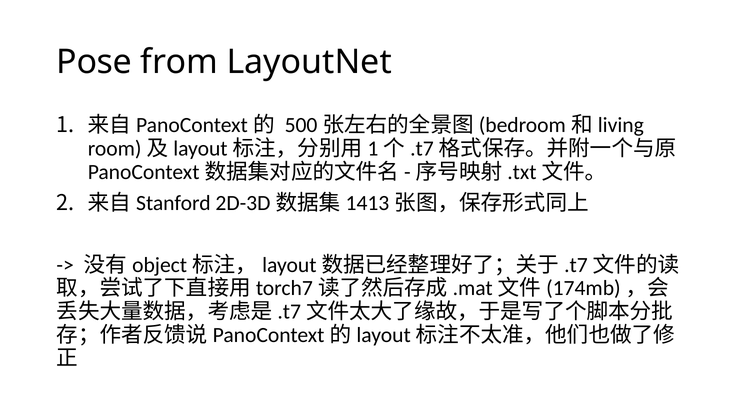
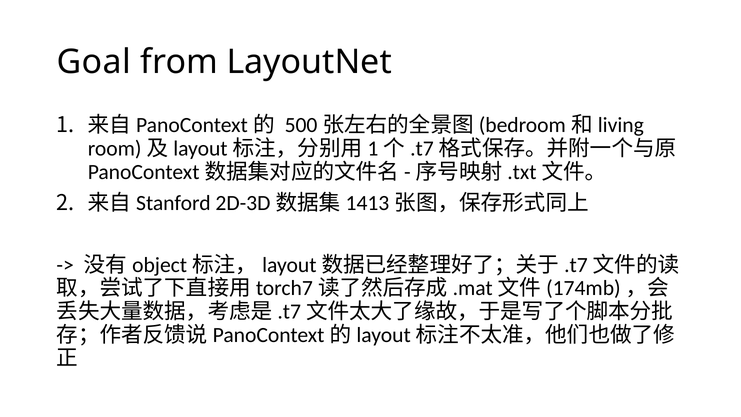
Pose: Pose -> Goal (94, 62)
